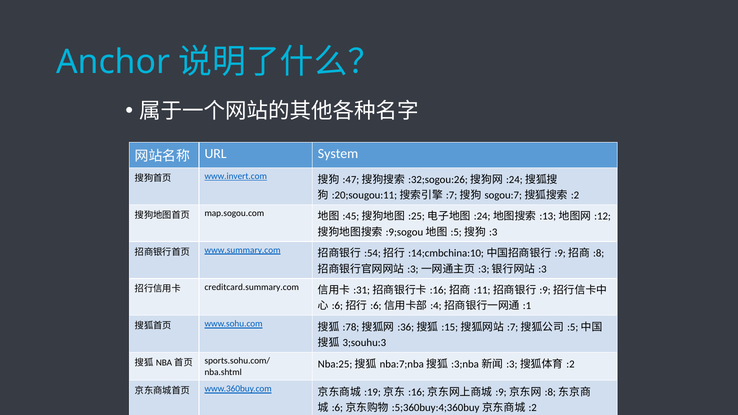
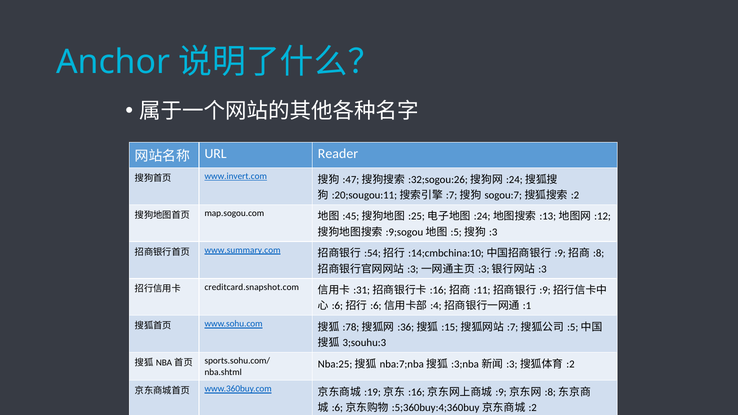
System: System -> Reader (338, 154)
creditcard.summary.com: creditcard.summary.com -> creditcard.snapshot.com (252, 287)
